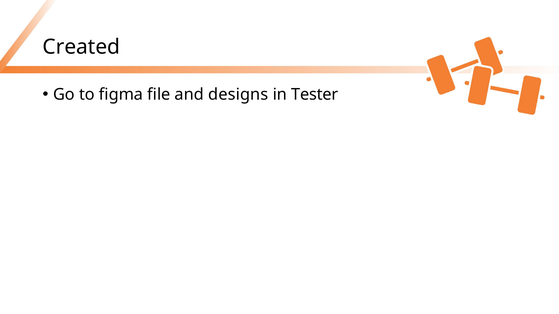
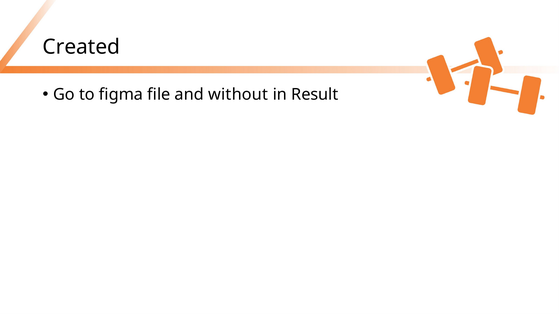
designs: designs -> without (238, 94)
Tester: Tester -> Result (315, 94)
